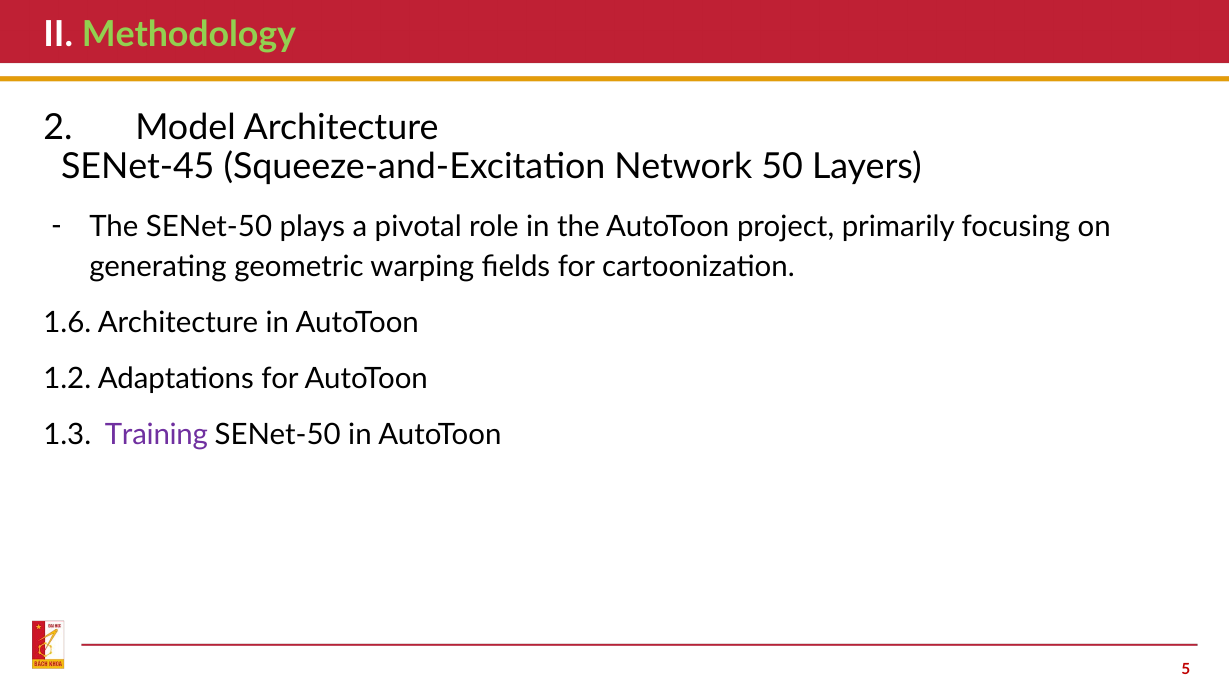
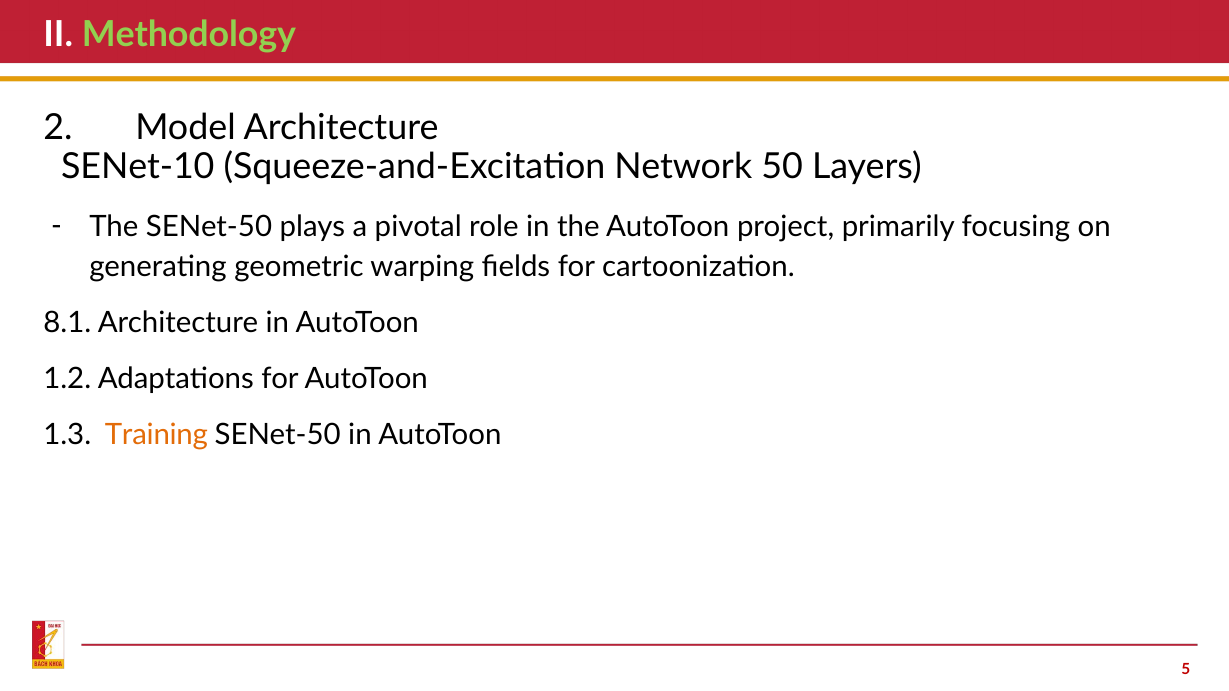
SENet-45: SENet-45 -> SENet-10 (138, 167)
1.6: 1.6 -> 8.1 (67, 323)
Training colour: purple -> orange (156, 435)
